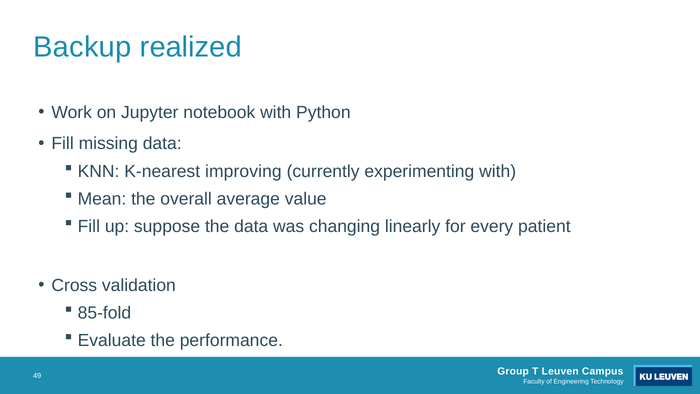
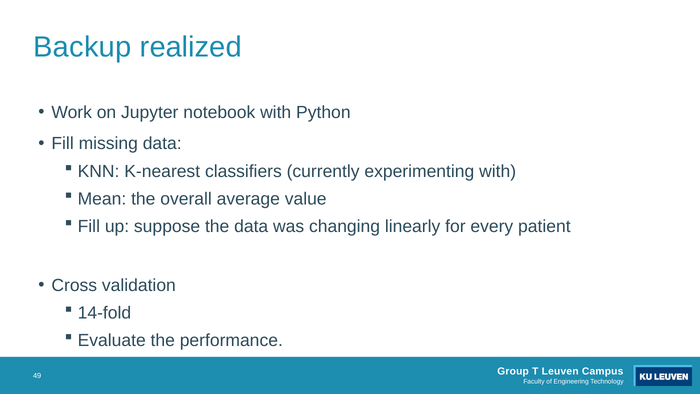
improving: improving -> classifiers (243, 171)
85-fold: 85-fold -> 14-fold (104, 313)
